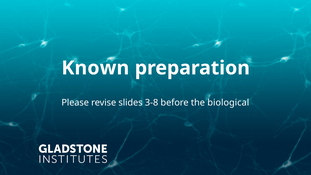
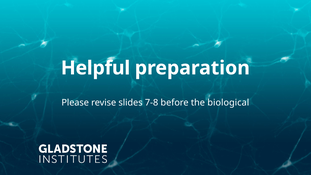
Known: Known -> Helpful (96, 68)
3-8: 3-8 -> 7-8 (152, 102)
